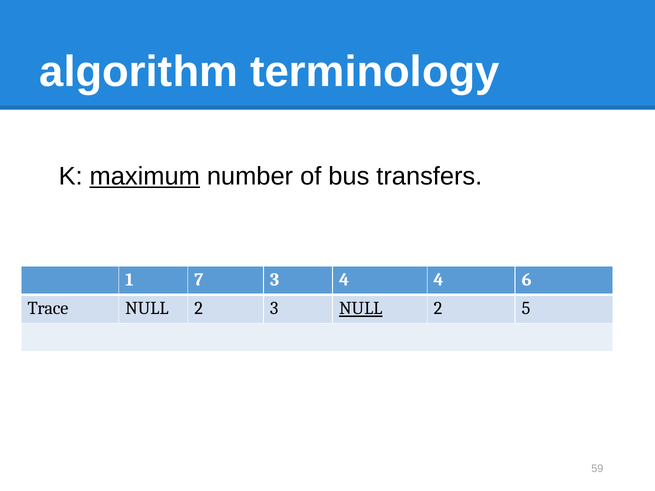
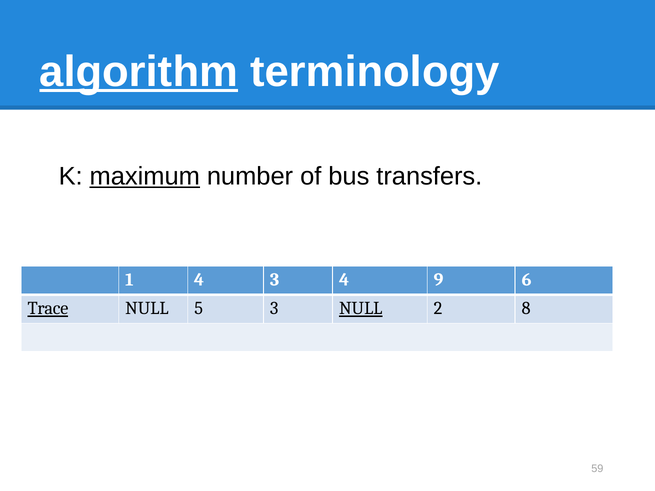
algorithm underline: none -> present (139, 72)
1 7: 7 -> 4 (199, 280)
4 4: 4 -> 9 (439, 280)
Trace underline: none -> present (48, 309)
2: 2 -> 5 (199, 309)
5: 5 -> 8 (526, 309)
